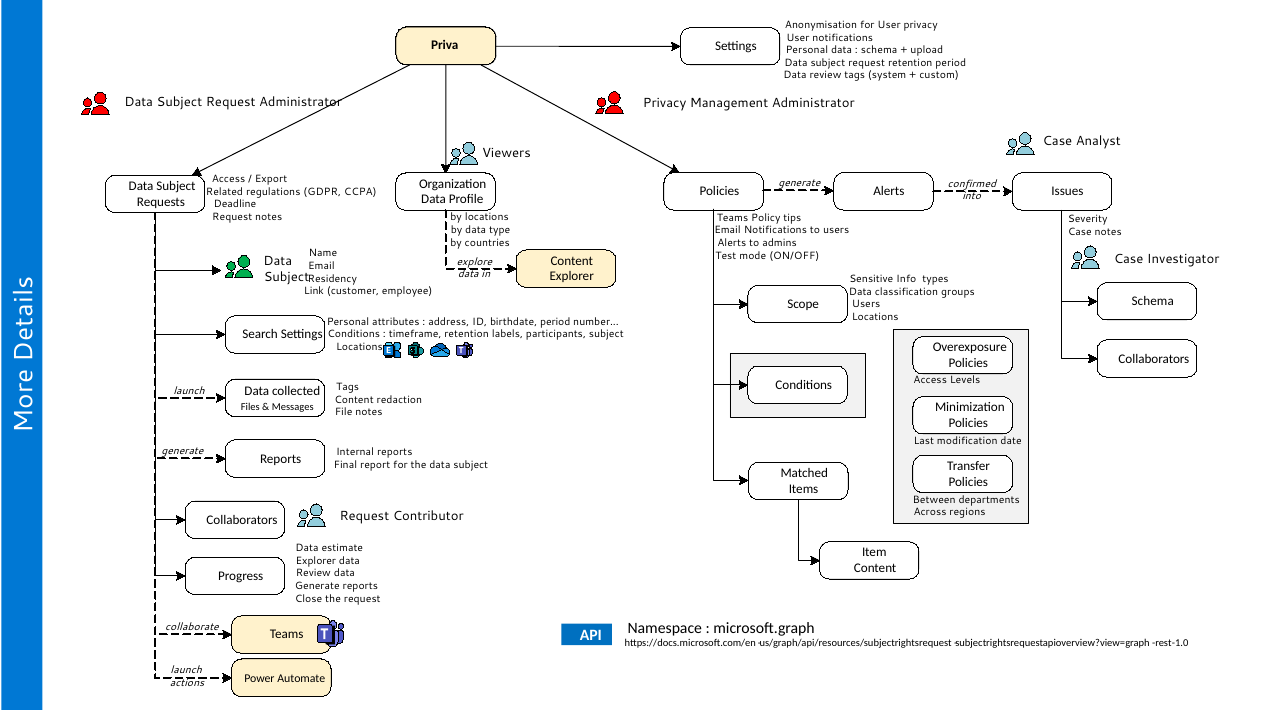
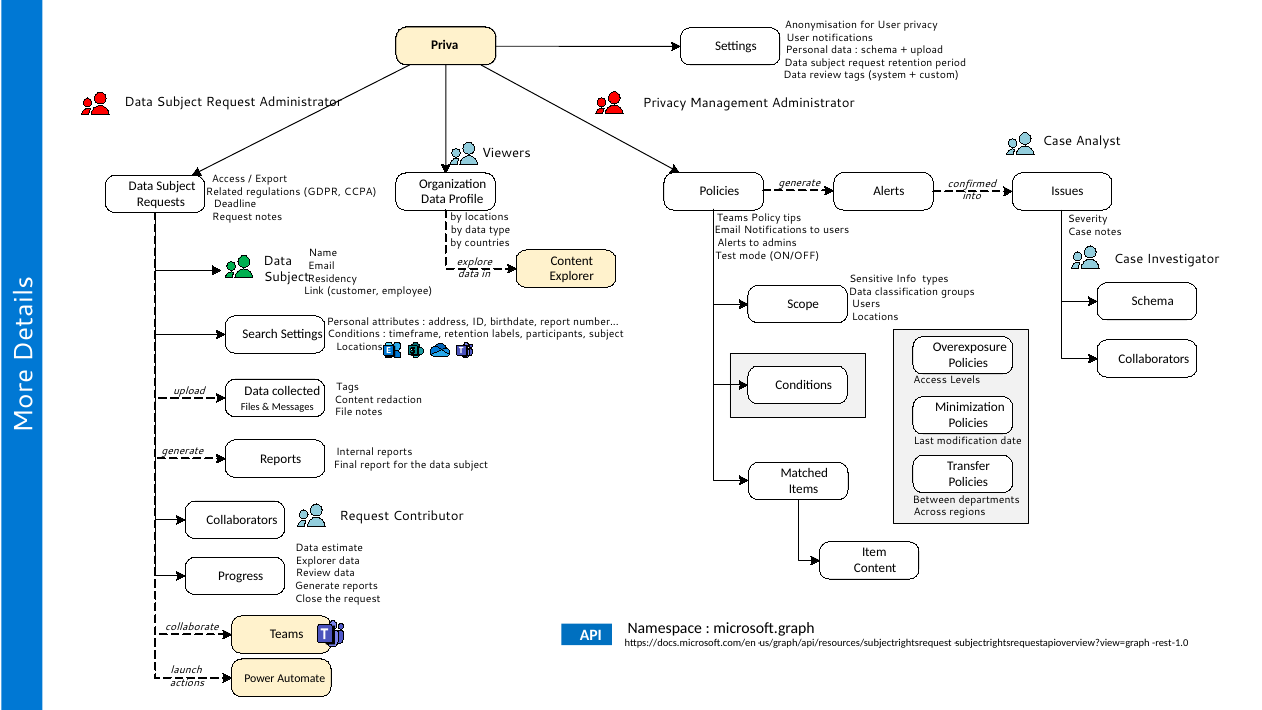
birthdate period: period -> report (555, 322)
launch: launch -> upload (189, 391)
